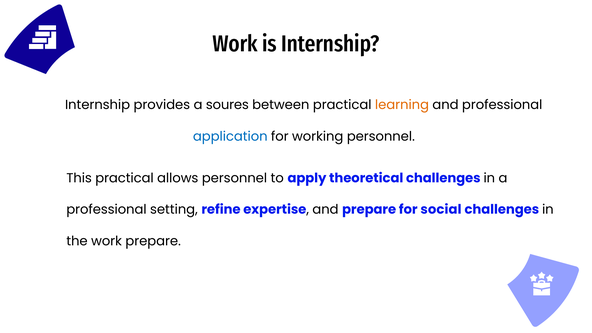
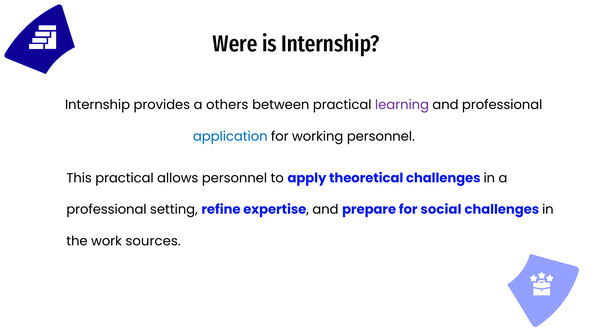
Work: Work -> Were (235, 44)
soures: soures -> others (227, 105)
learning colour: orange -> purple (402, 105)
work prepare: prepare -> sources (153, 241)
